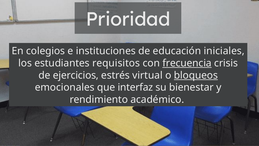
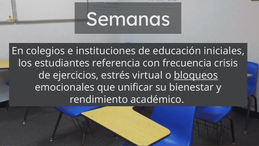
Prioridad: Prioridad -> Semanas (128, 19)
requisitos: requisitos -> referencia (116, 63)
frecuencia underline: present -> none (187, 63)
interfaz: interfaz -> unificar (135, 87)
